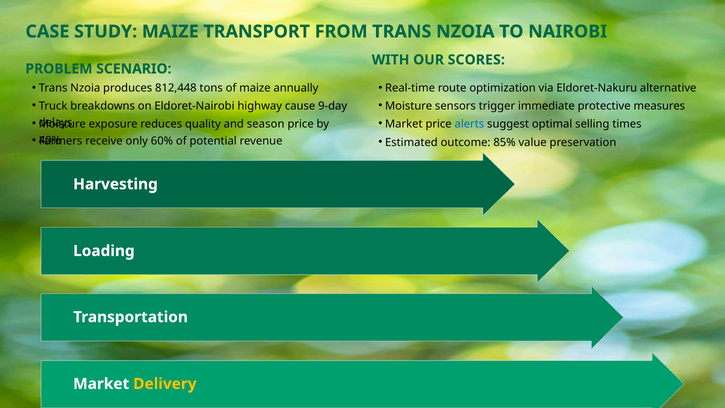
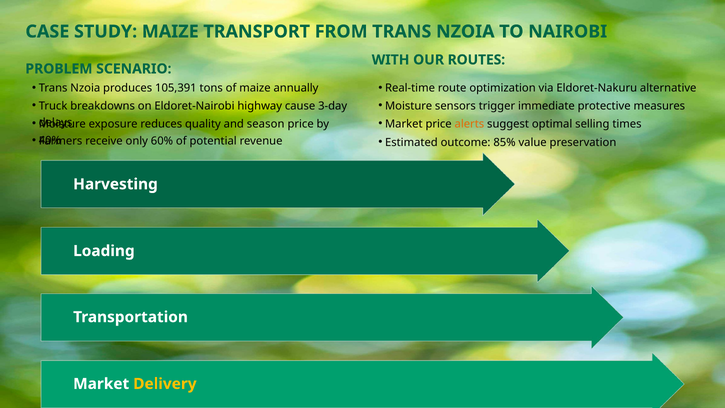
SCORES: SCORES -> ROUTES (476, 60)
812,448: 812,448 -> 105,391 (176, 88)
9-day: 9-day -> 3-day (333, 106)
alerts colour: blue -> orange (469, 124)
